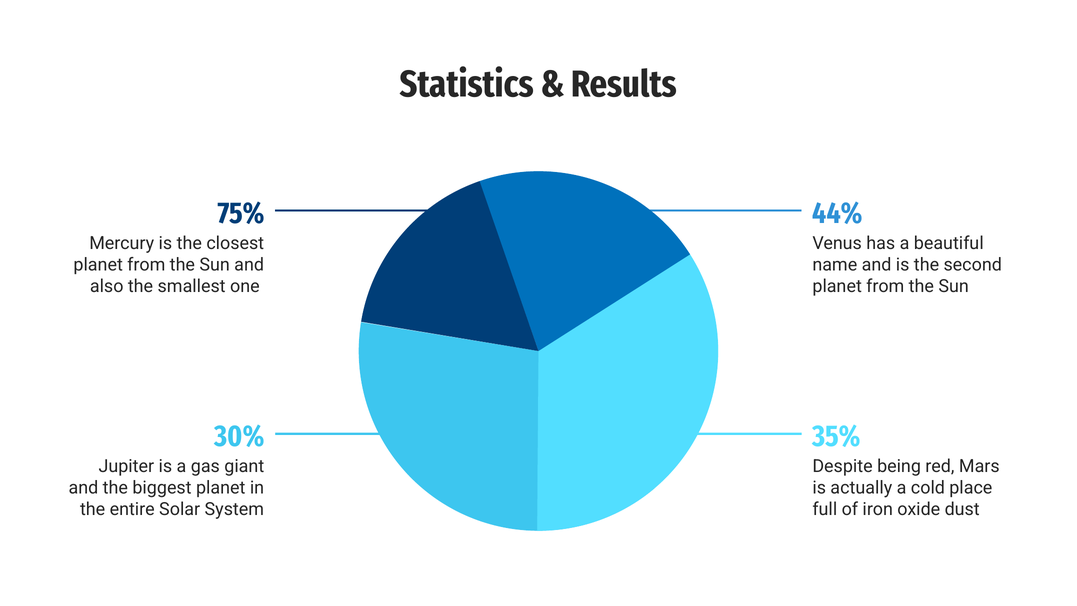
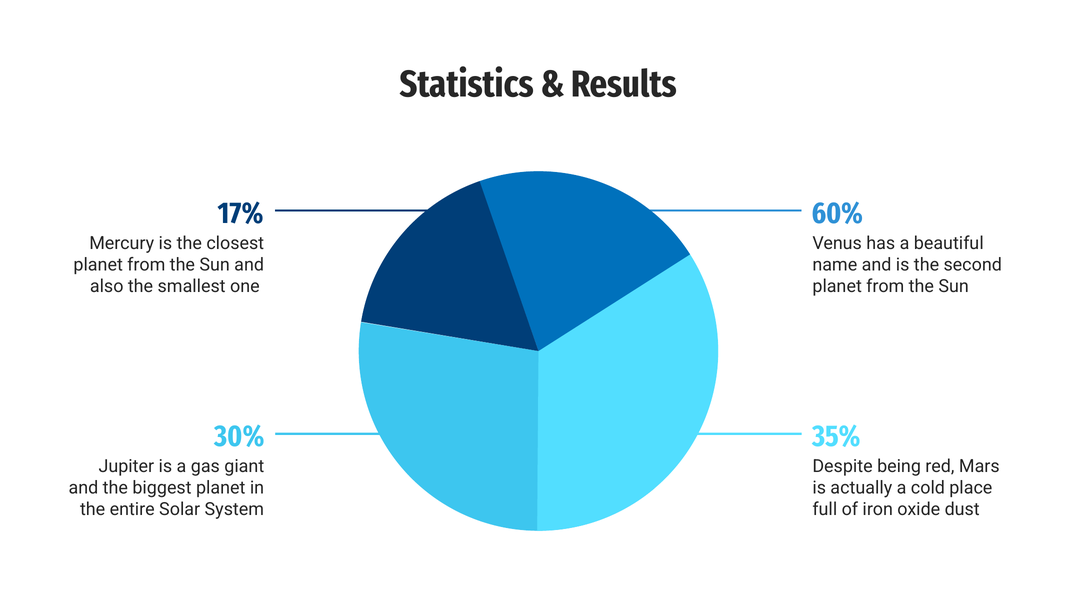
75%: 75% -> 17% (241, 213)
44%: 44% -> 60% (838, 213)
